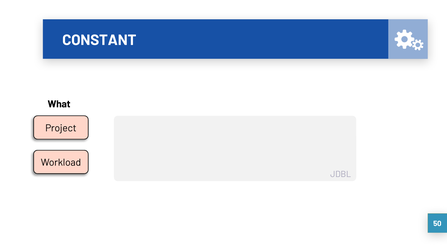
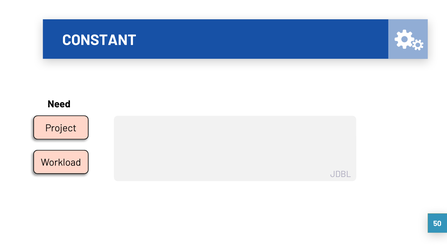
What: What -> Need (59, 104)
